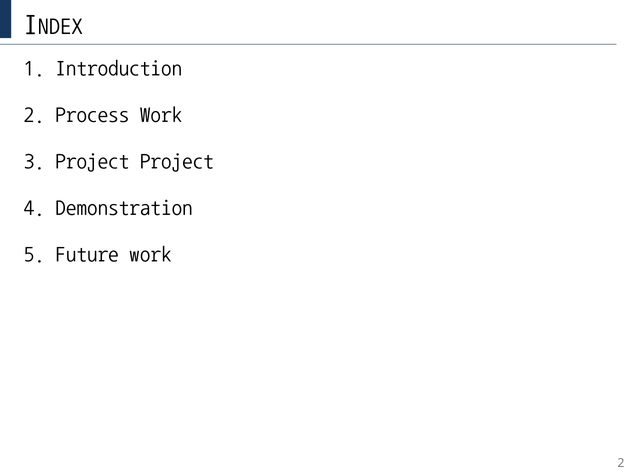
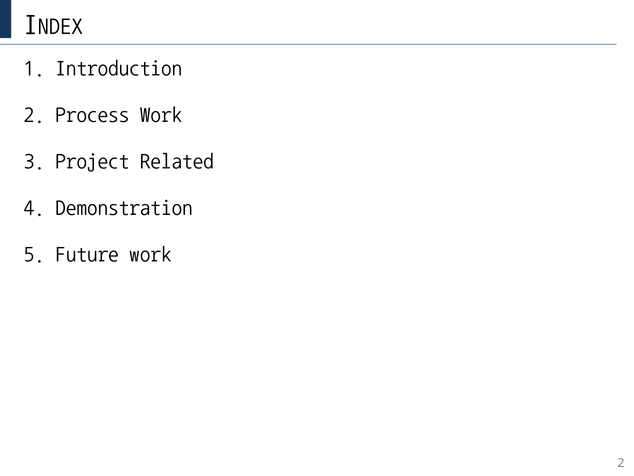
Project Project: Project -> Related (177, 161)
